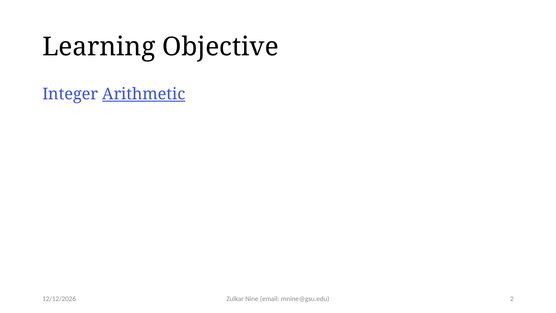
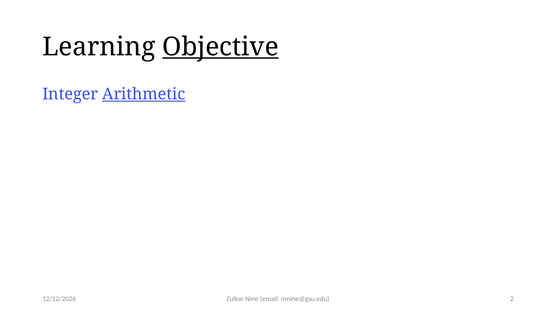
Objective underline: none -> present (220, 47)
